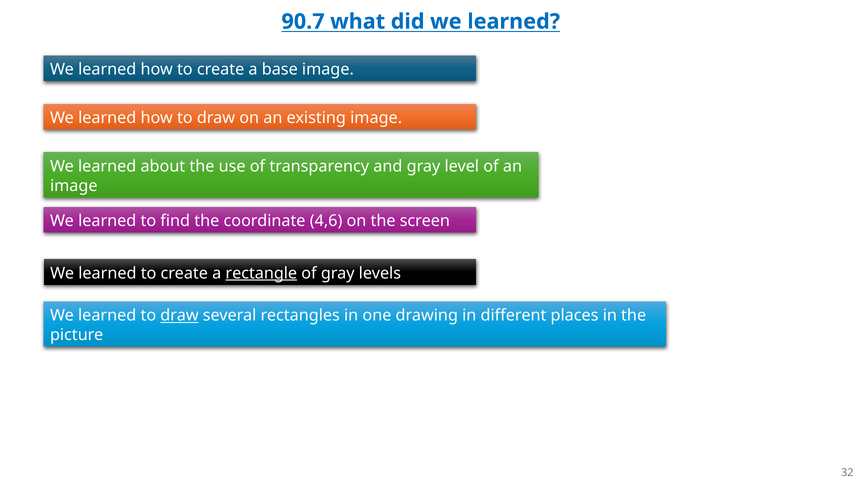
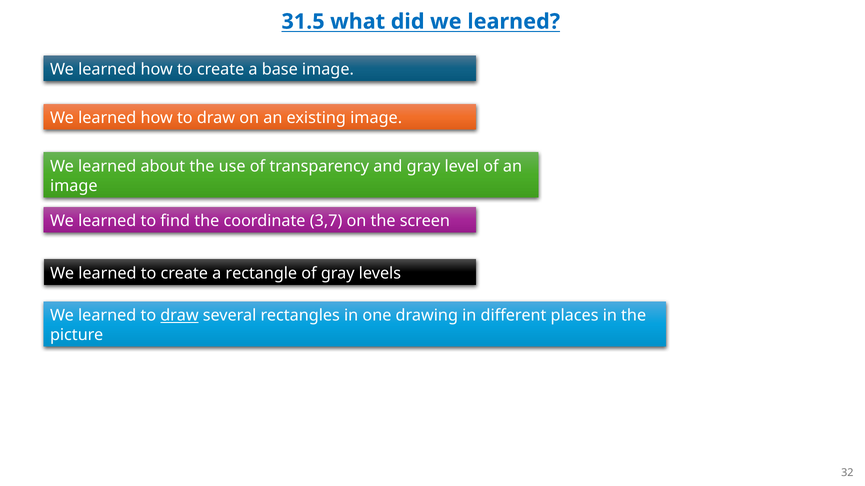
90.7: 90.7 -> 31.5 (303, 22)
4,6: 4,6 -> 3,7 (326, 221)
rectangle underline: present -> none (261, 273)
